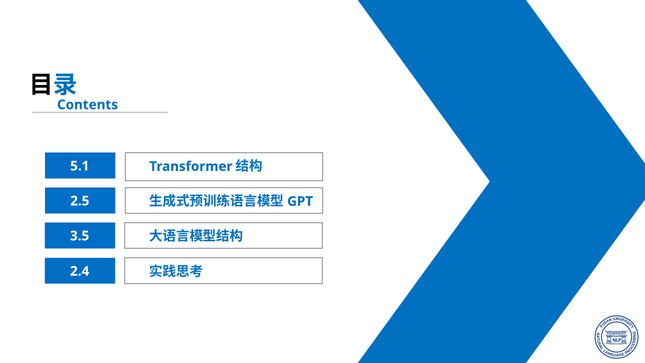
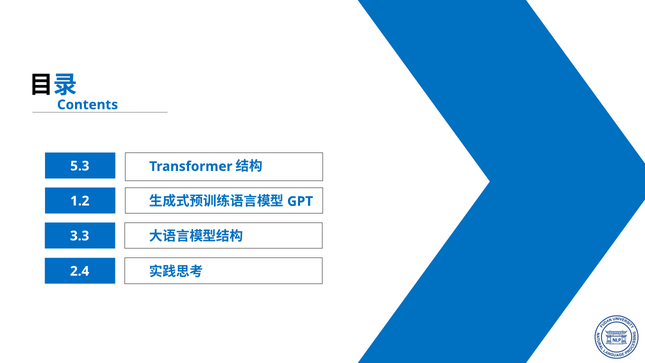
5.1: 5.1 -> 5.3 (80, 166)
2.5: 2.5 -> 1.2 (80, 201)
3.5: 3.5 -> 3.3 (80, 236)
